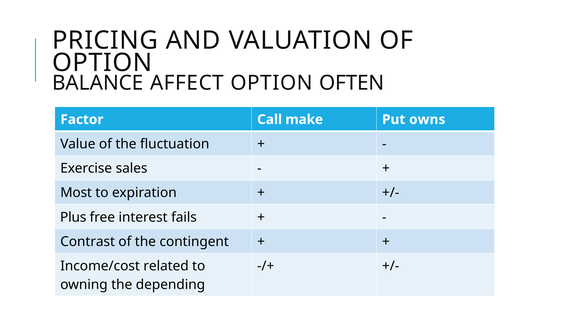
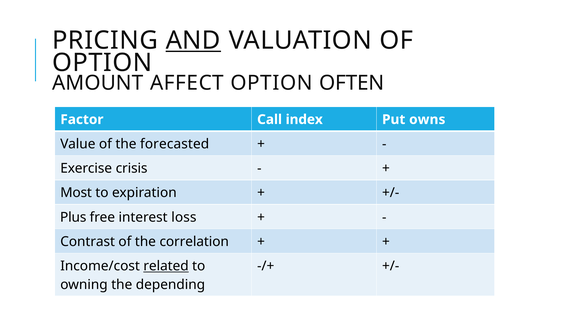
AND underline: none -> present (193, 40)
BALANCE: BALANCE -> AMOUNT (98, 83)
make: make -> index (304, 120)
fluctuation: fluctuation -> forecasted (175, 144)
sales: sales -> crisis (132, 168)
fails: fails -> loss (184, 217)
contingent: contingent -> correlation (194, 242)
related underline: none -> present (166, 266)
